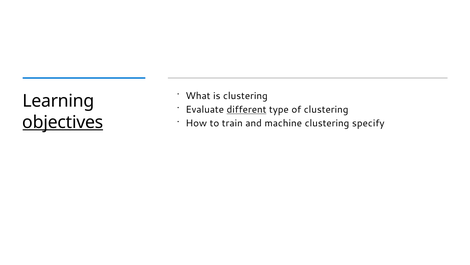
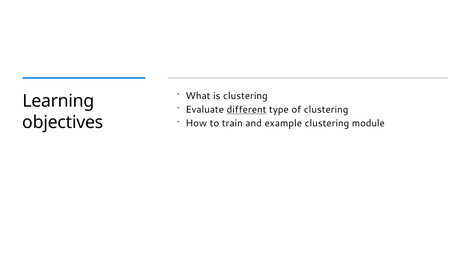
objectives underline: present -> none (63, 122)
machine: machine -> example (283, 123)
specify: specify -> module (368, 123)
